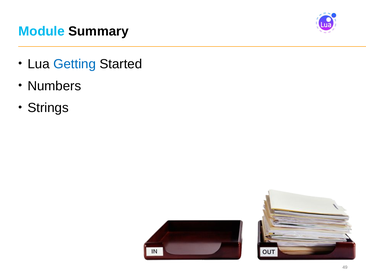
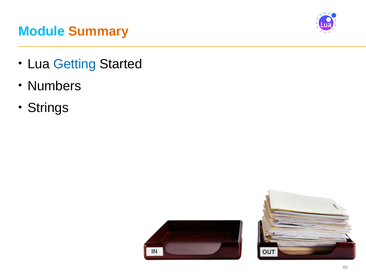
Summary colour: black -> orange (98, 31)
